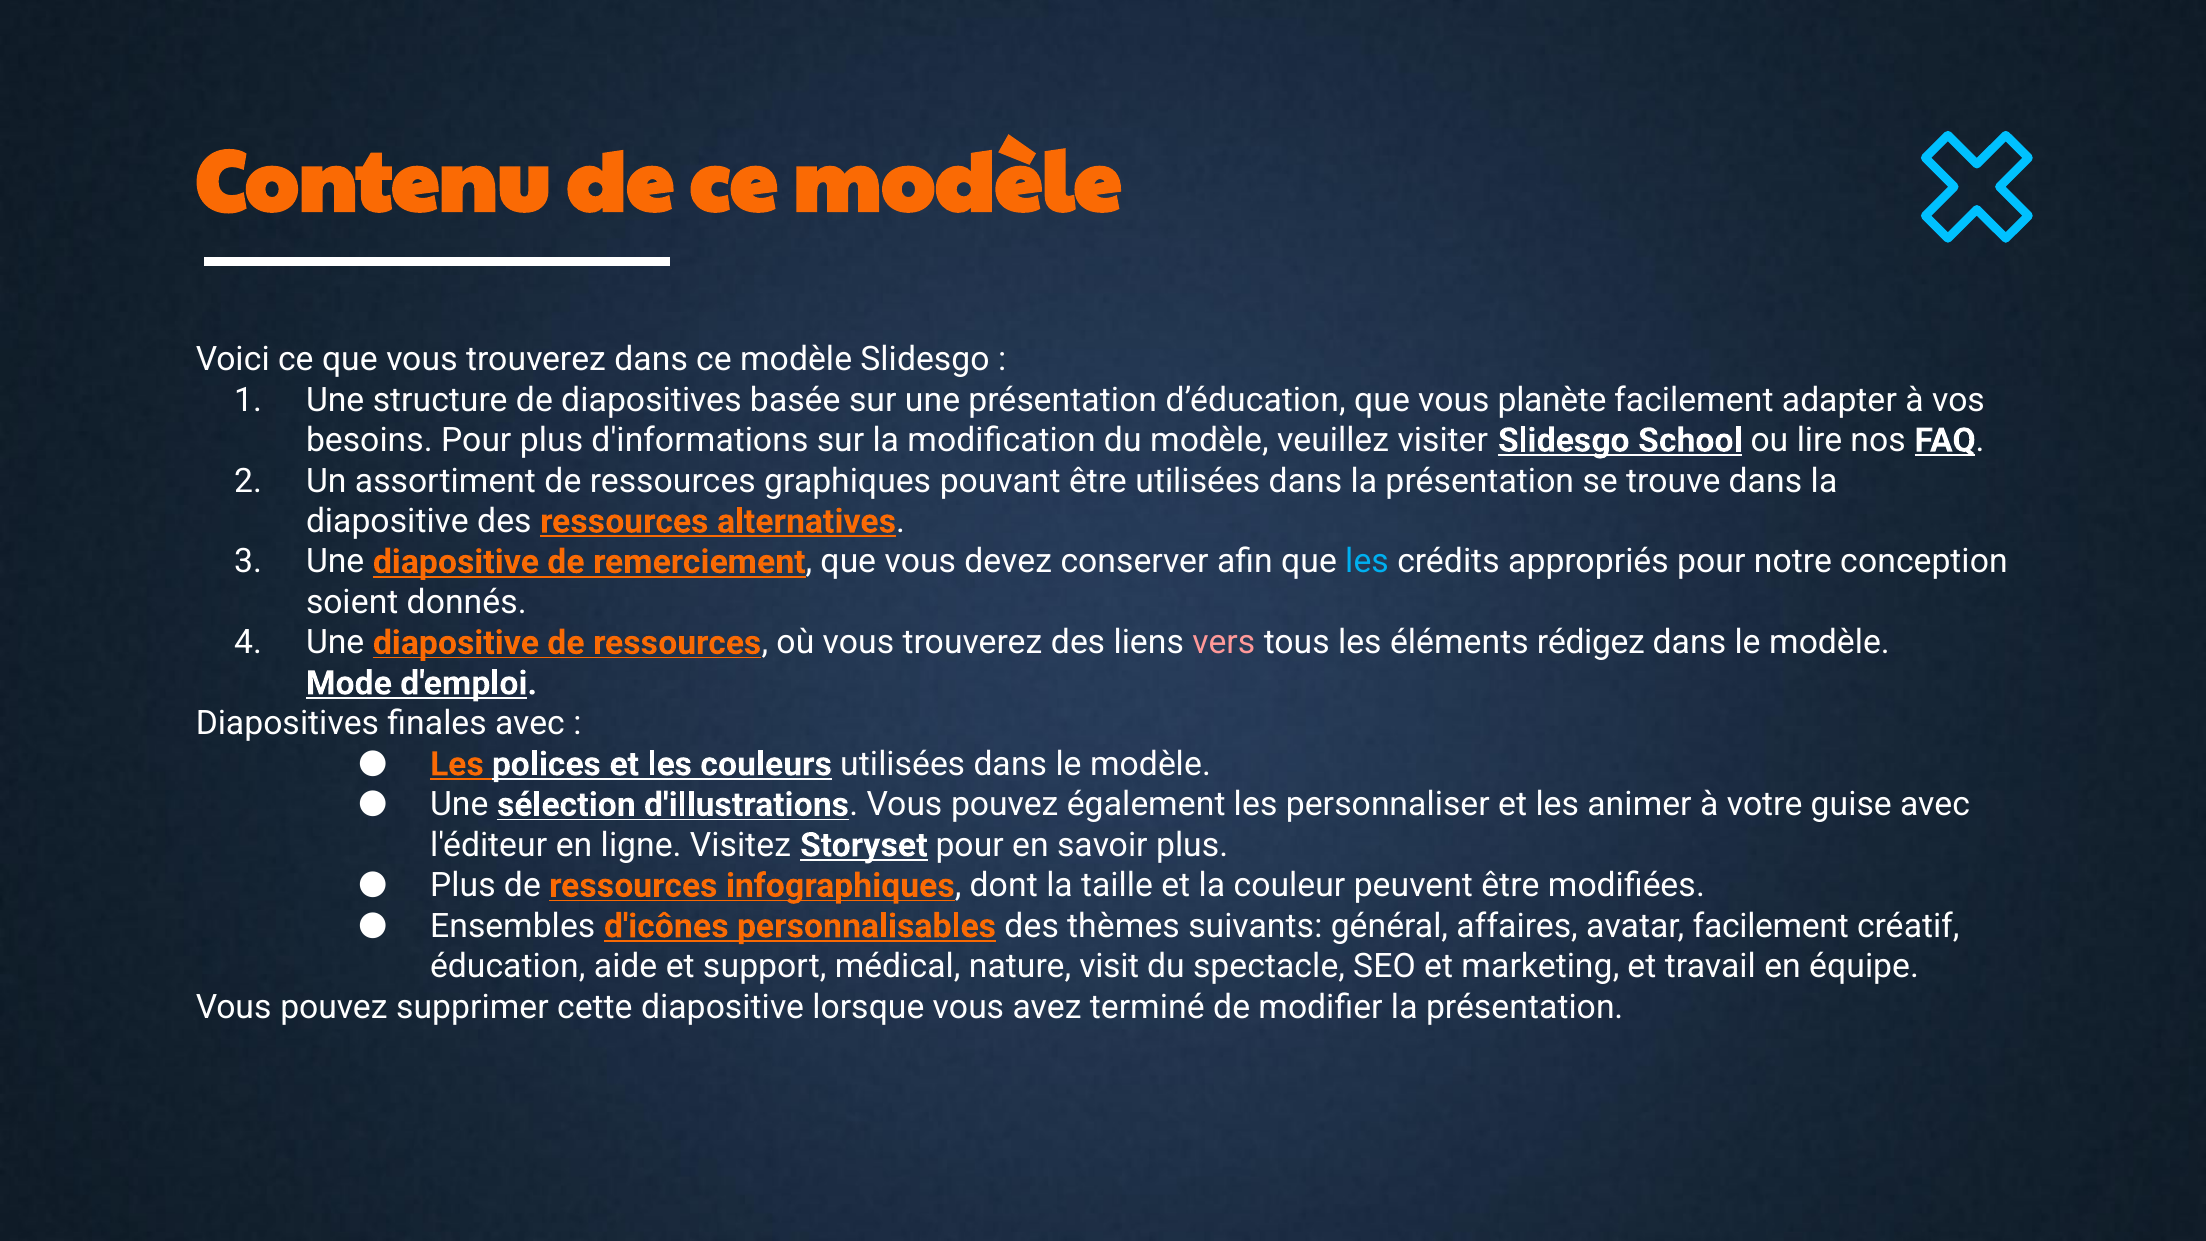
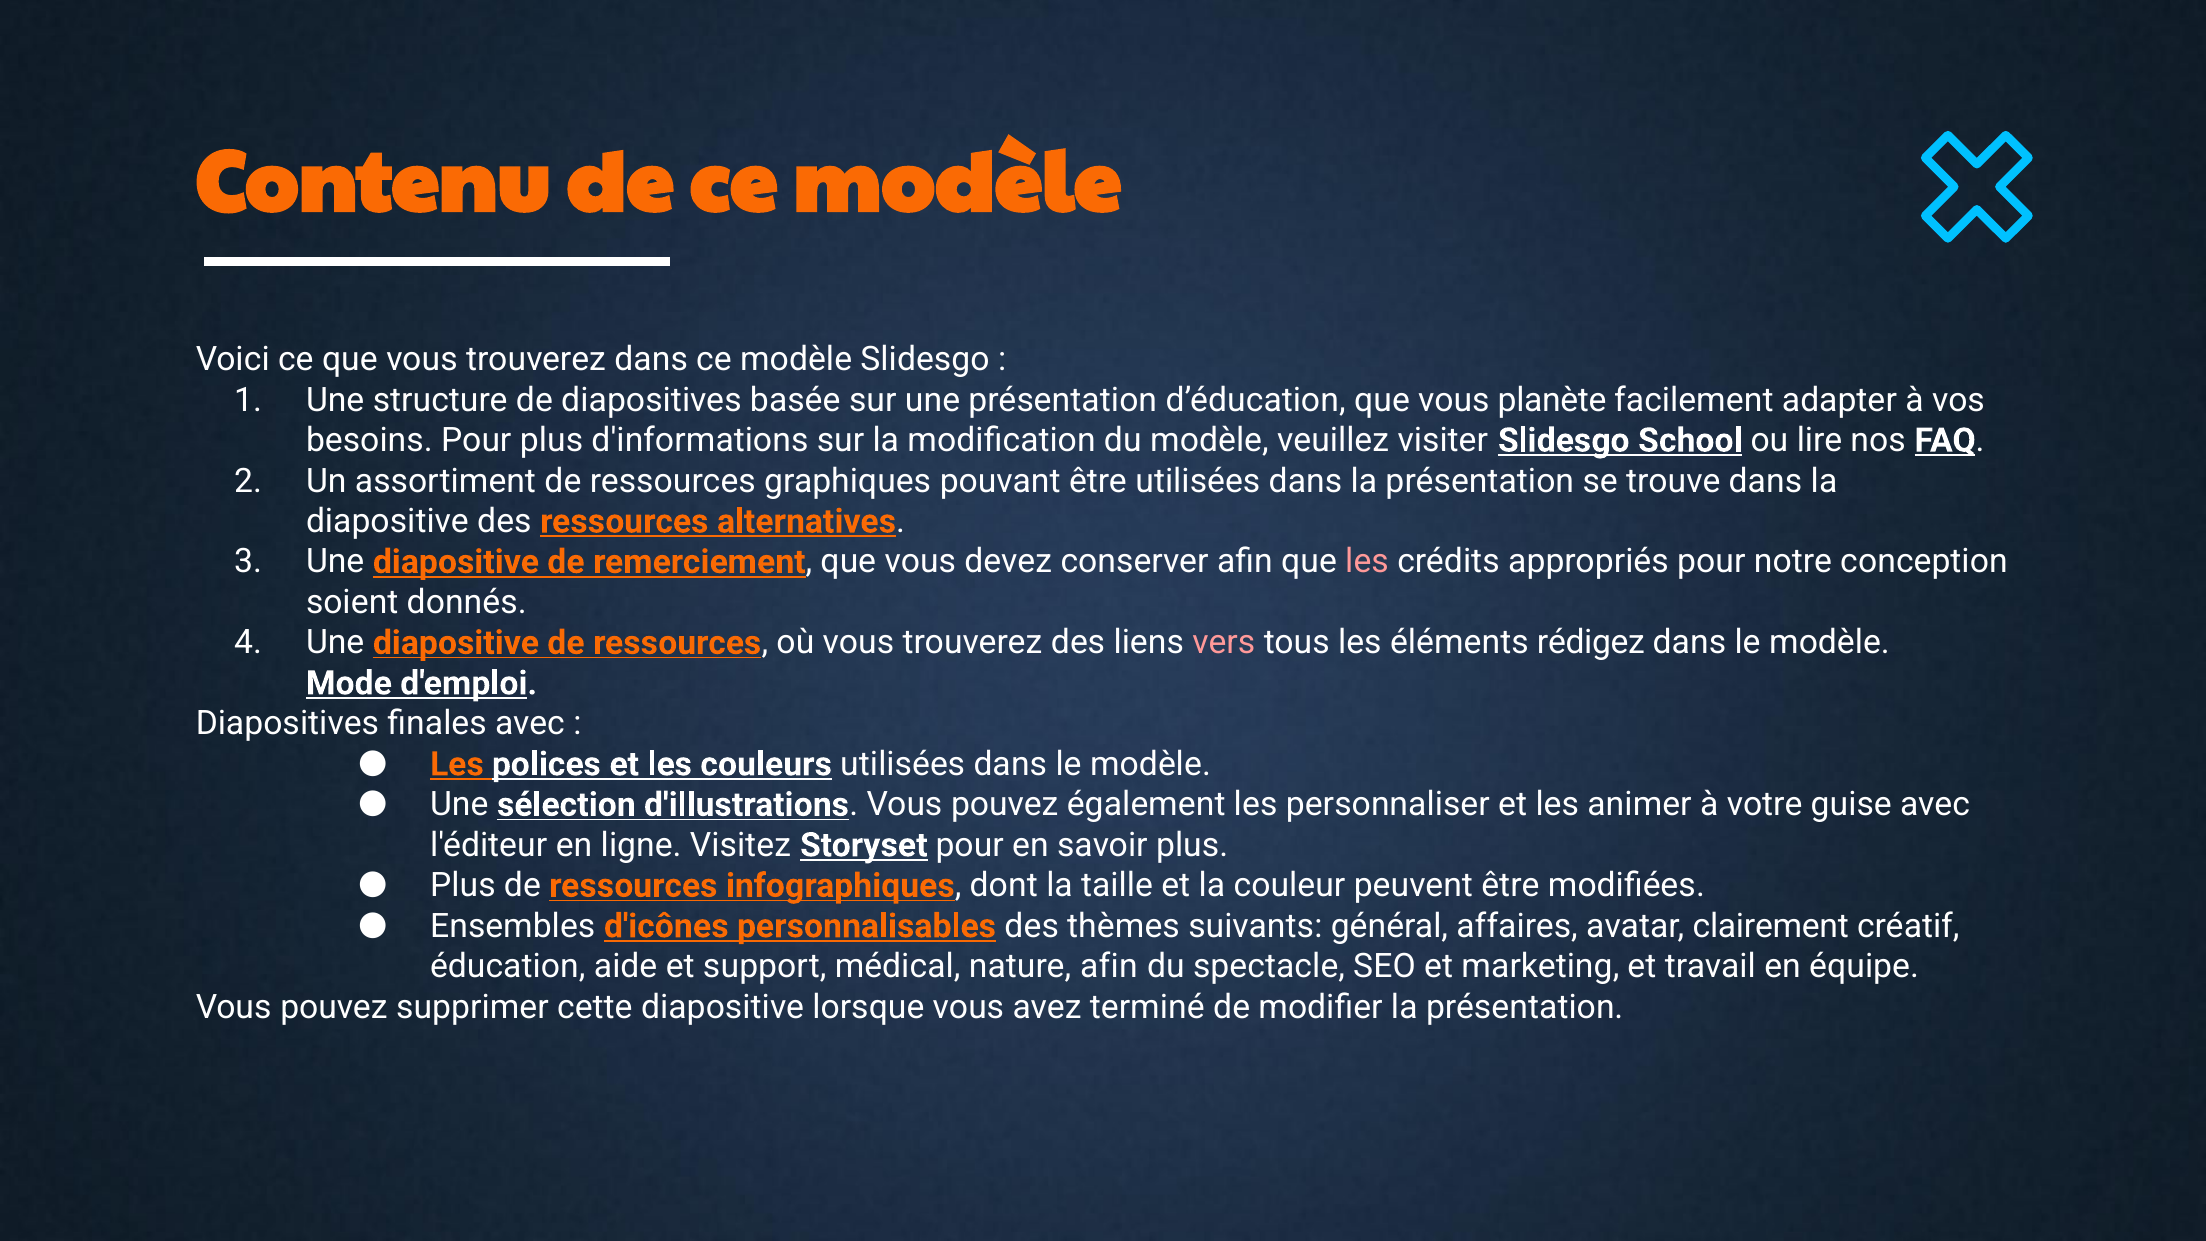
les colour: light blue -> pink (1367, 562)
avatar facilement: facilement -> clairement (1771, 926)
nature visit: visit -> afin (1109, 967)
